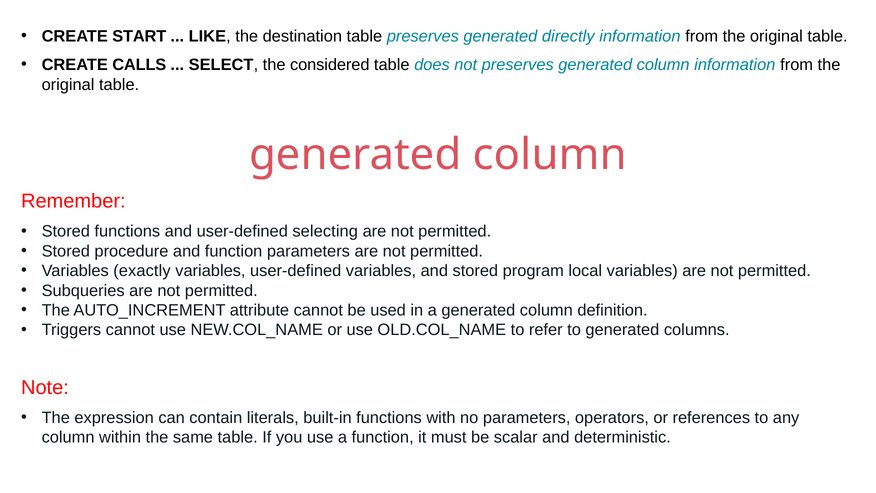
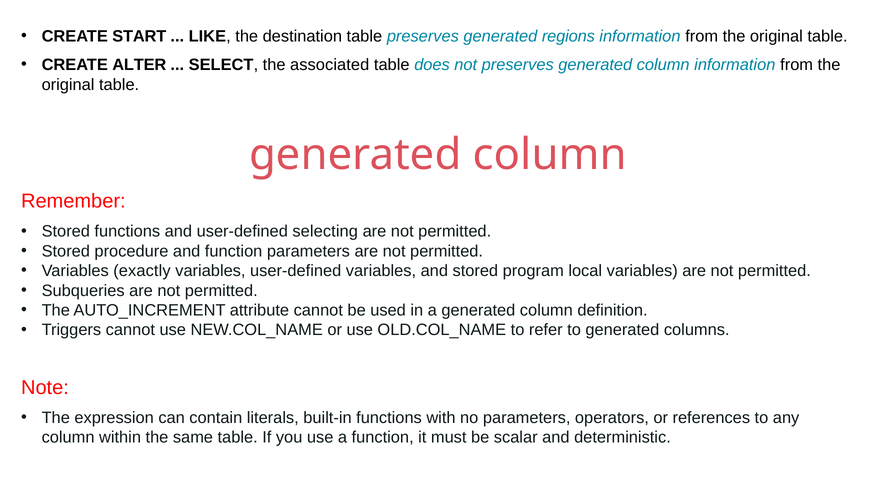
directly: directly -> regions (568, 36)
CALLS: CALLS -> ALTER (139, 65)
considered: considered -> associated (330, 65)
